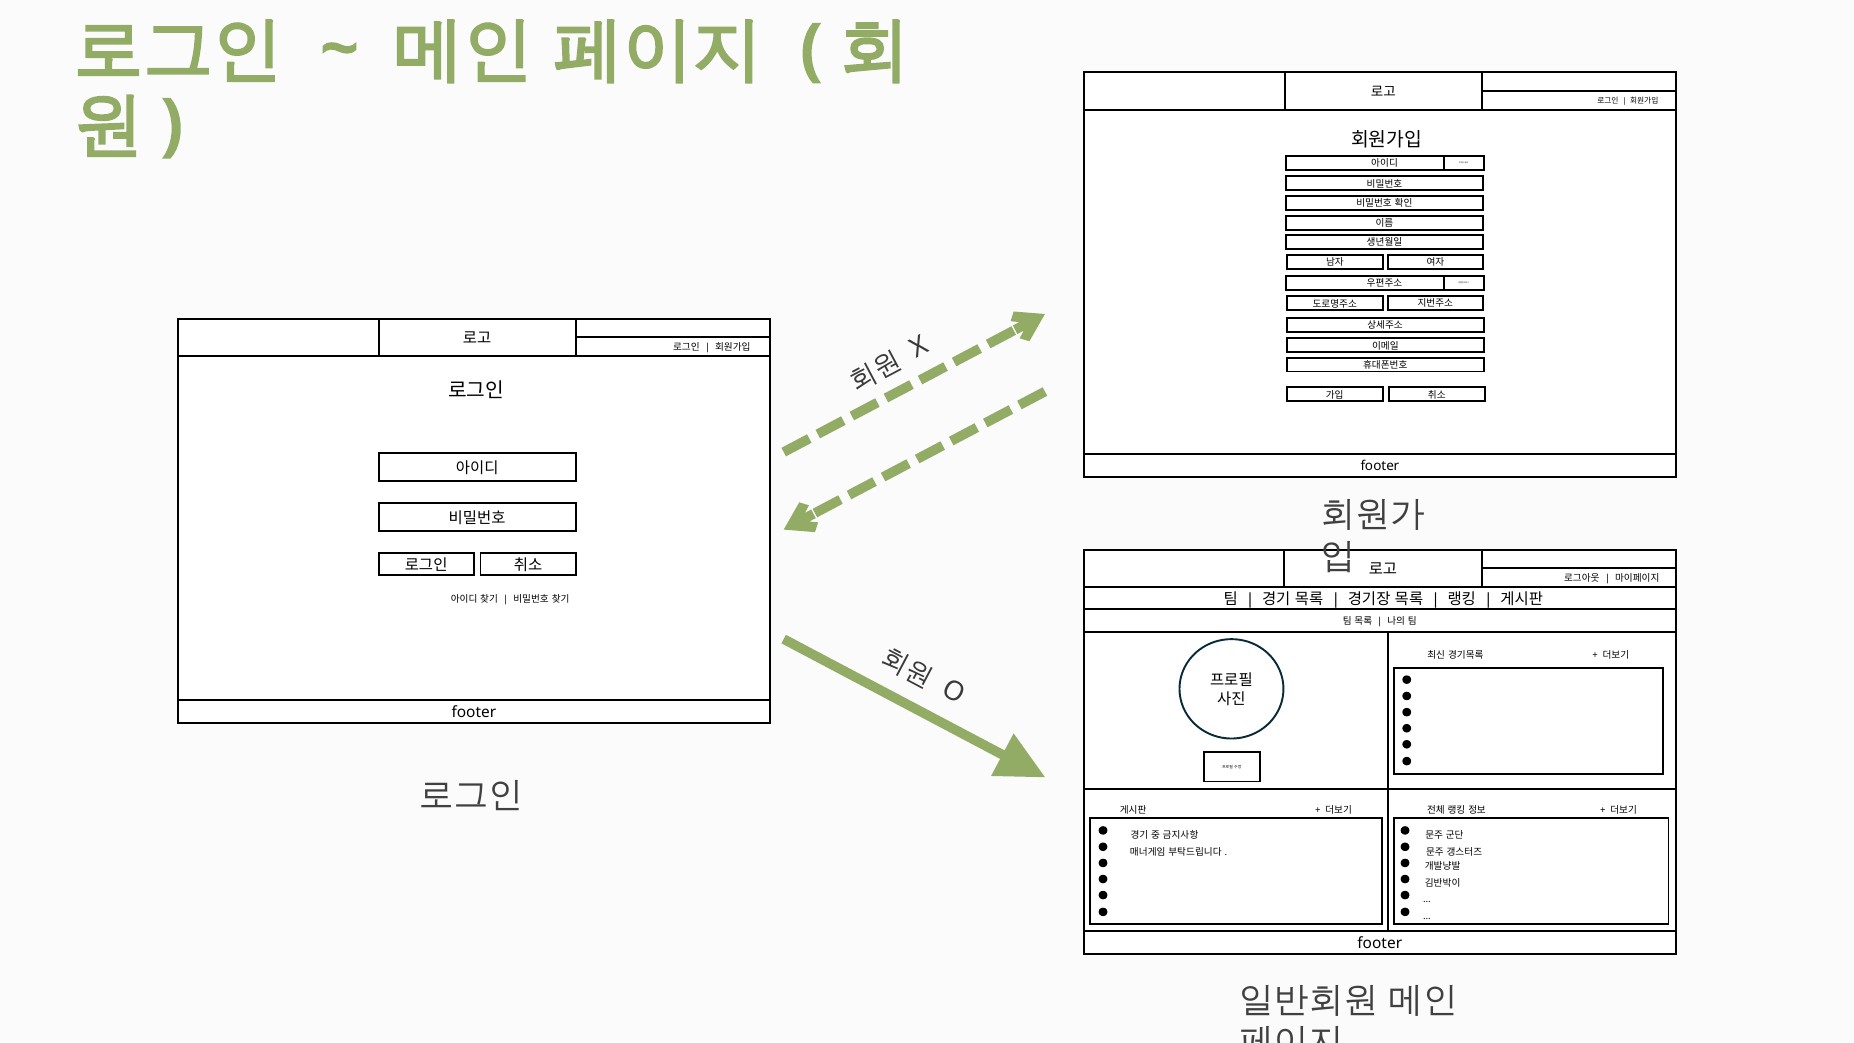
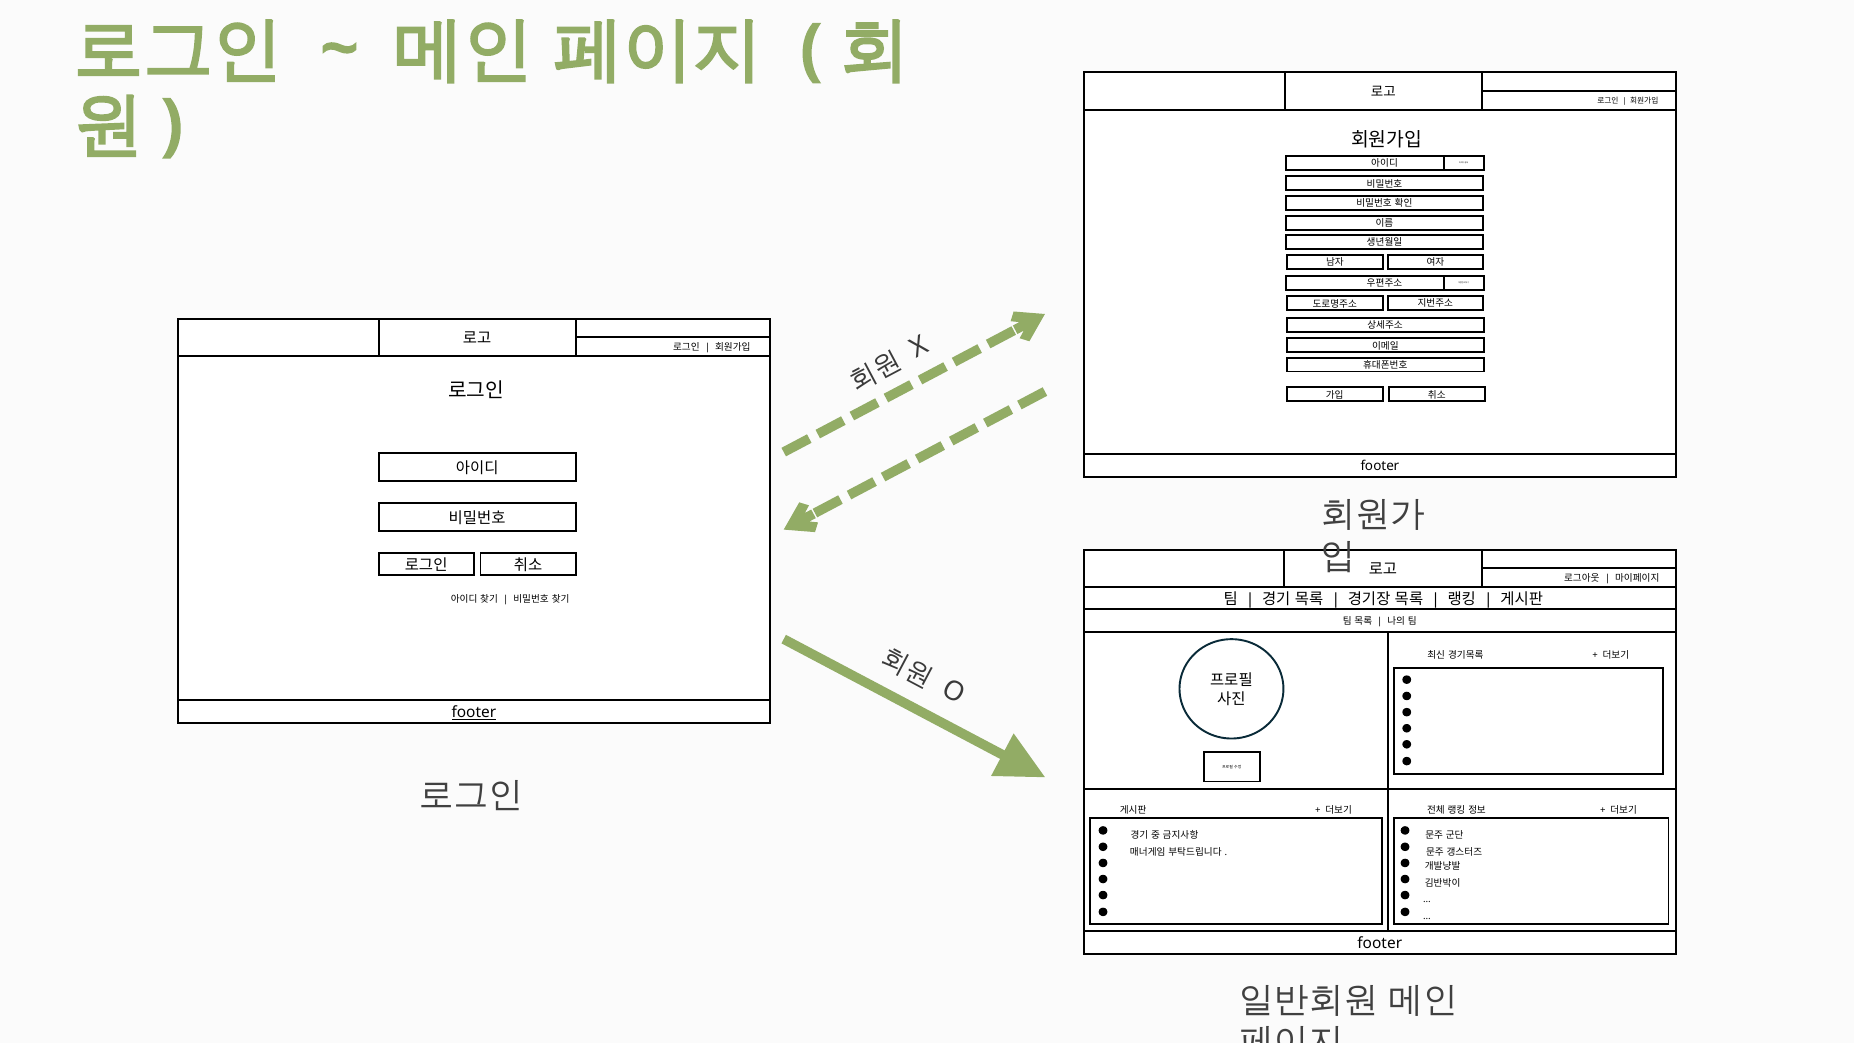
footer underline: none -> present (474, 712)
